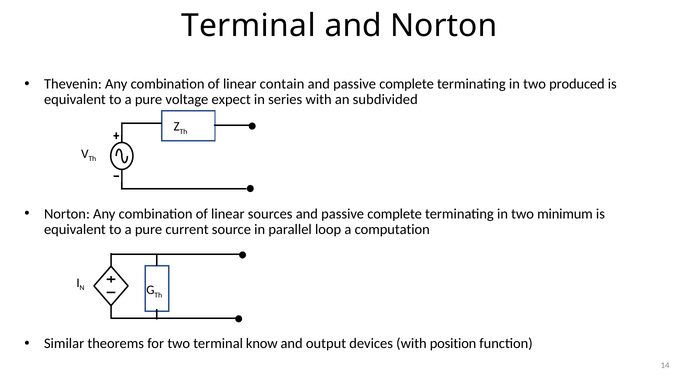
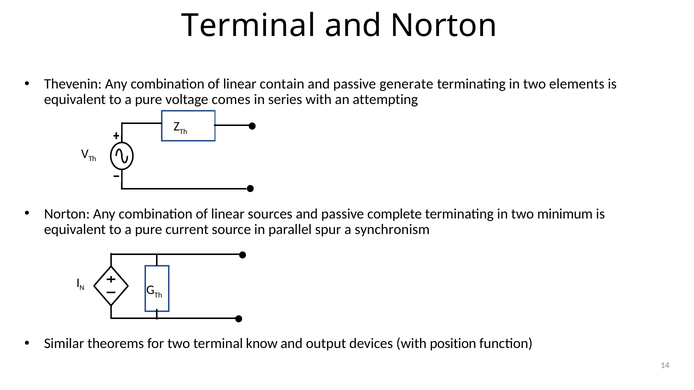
complete: complete -> generate (406, 84)
produced: produced -> elements (577, 84)
expect: expect -> comes (231, 100)
subdivided: subdivided -> attempting (385, 100)
loop: loop -> spur (328, 230)
computation: computation -> synchronism (392, 230)
